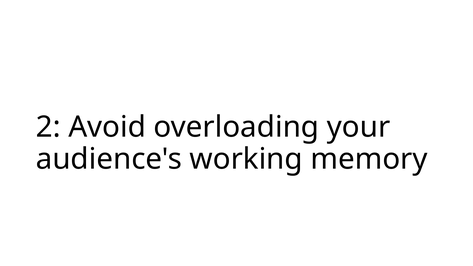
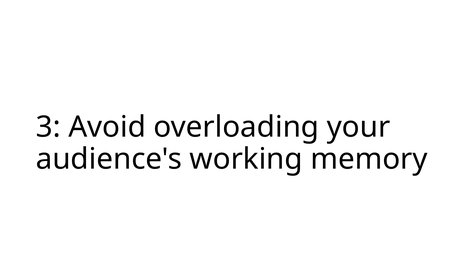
2: 2 -> 3 (48, 127)
